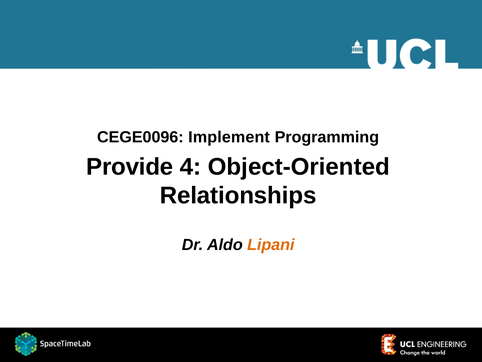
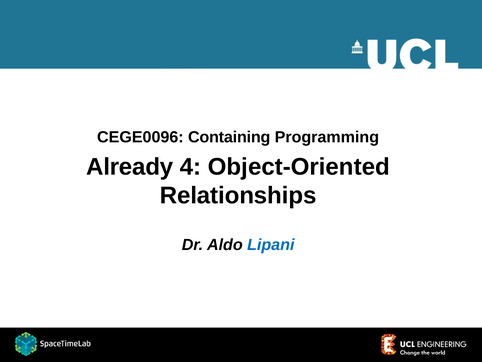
Implement: Implement -> Containing (229, 137)
Provide: Provide -> Already (130, 166)
Lipani colour: orange -> blue (271, 245)
